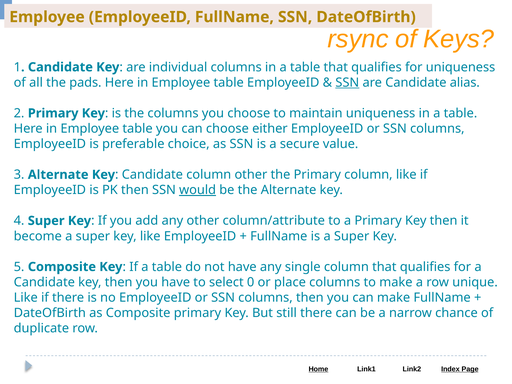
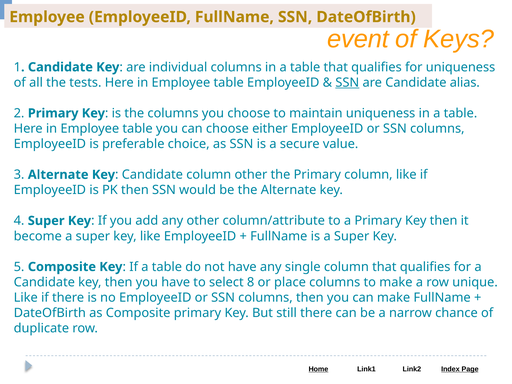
rsync: rsync -> event (358, 39)
pads: pads -> tests (85, 83)
would underline: present -> none (198, 190)
0: 0 -> 8 (251, 282)
